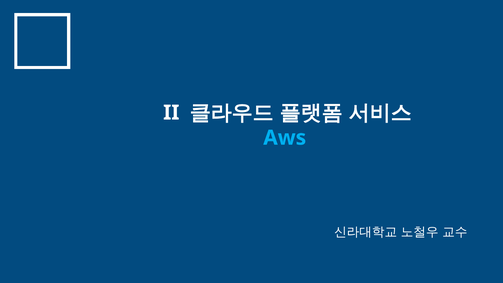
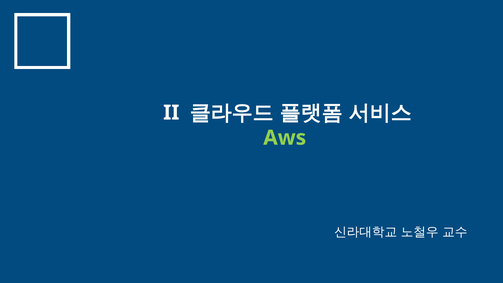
Aws colour: light blue -> light green (285, 138)
